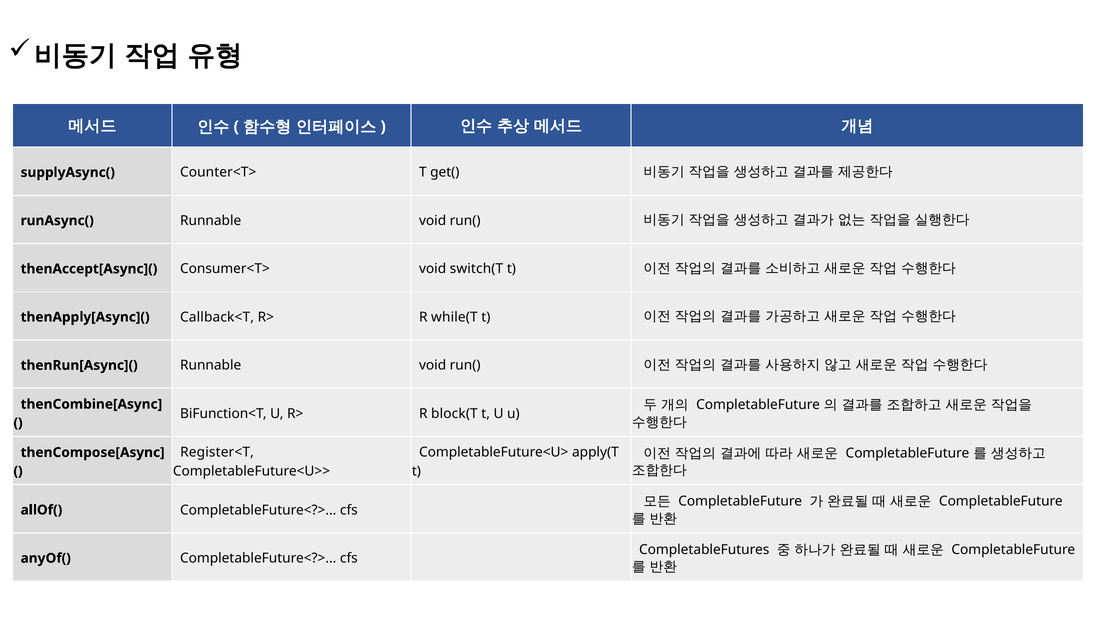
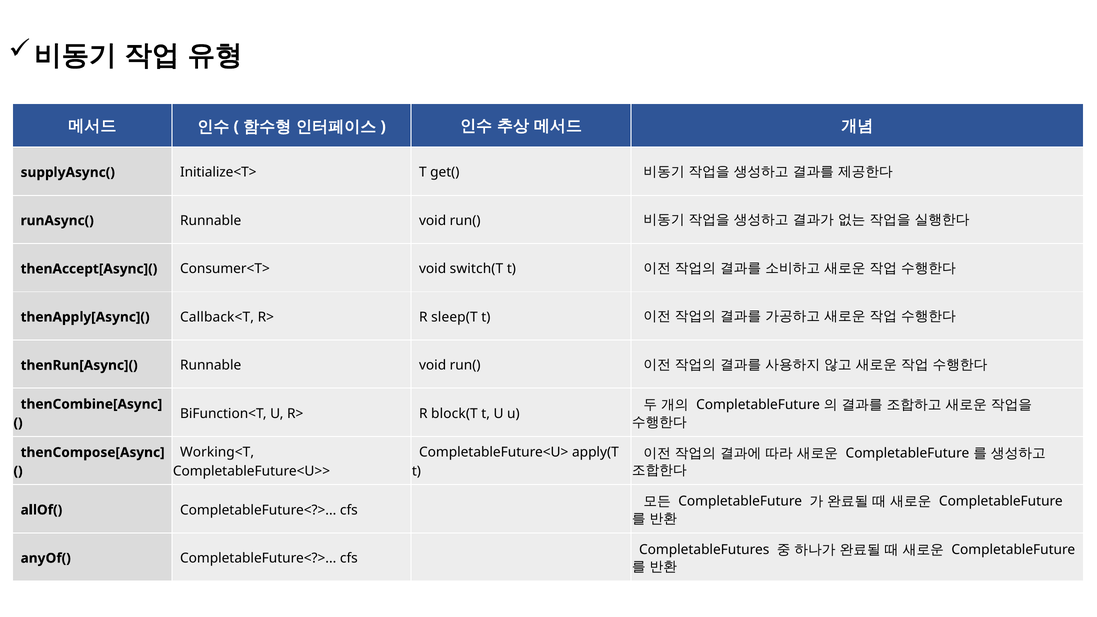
Counter<T>: Counter<T> -> Initialize<T> (218, 172)
while(T: while(T -> sleep(T (454, 317)
Register<T: Register<T -> Working<T (217, 452)
